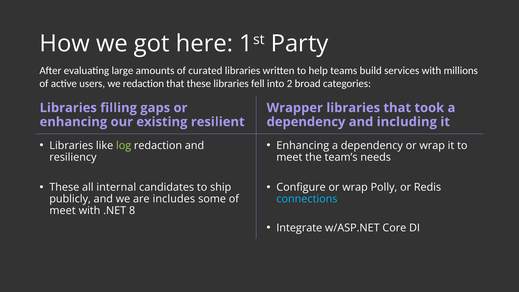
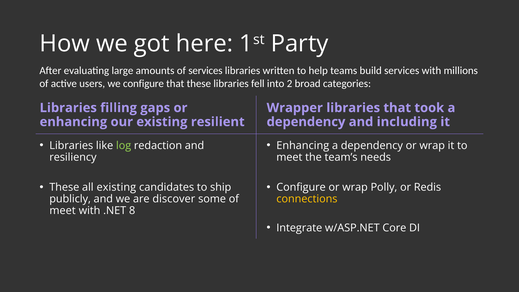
of curated: curated -> services (205, 71)
we redaction: redaction -> configure (143, 84)
all internal: internal -> existing (116, 187)
includes: includes -> discover (174, 199)
connections colour: light blue -> yellow (307, 199)
